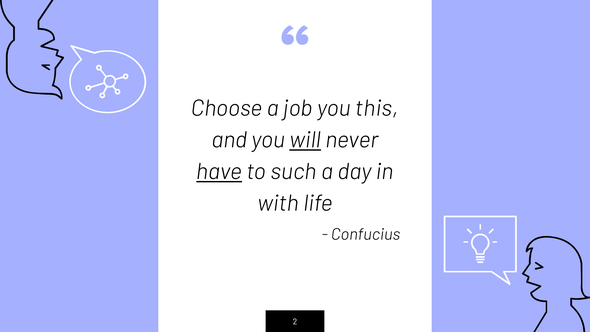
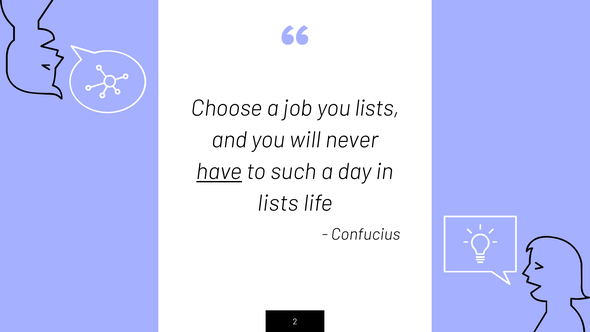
you this: this -> lists (377, 108)
will underline: present -> none (305, 140)
with: with -> lists (278, 203)
